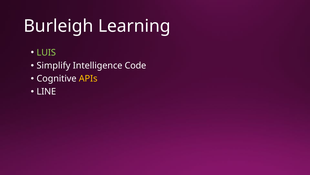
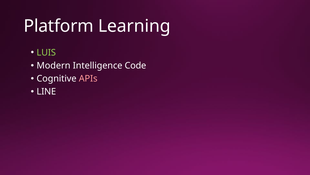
Burleigh: Burleigh -> Platform (59, 26)
Simplify: Simplify -> Modern (54, 65)
APIs colour: yellow -> pink (88, 78)
